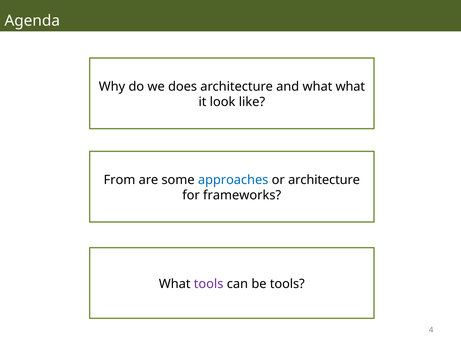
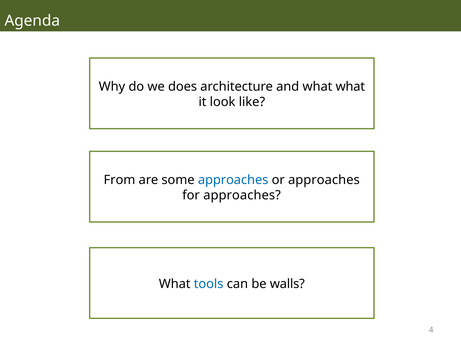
or architecture: architecture -> approaches (324, 180)
for frameworks: frameworks -> approaches (242, 195)
tools colour: purple -> blue (209, 284)
be tools: tools -> walls (287, 284)
